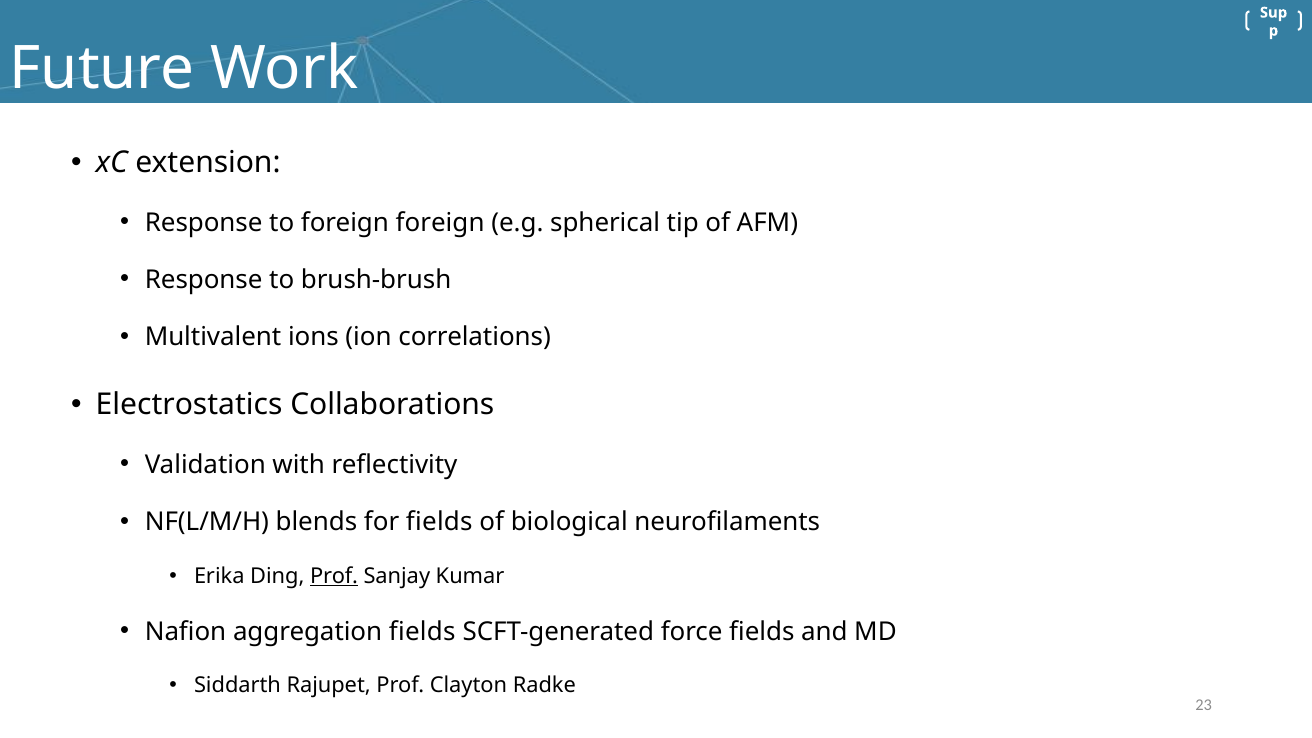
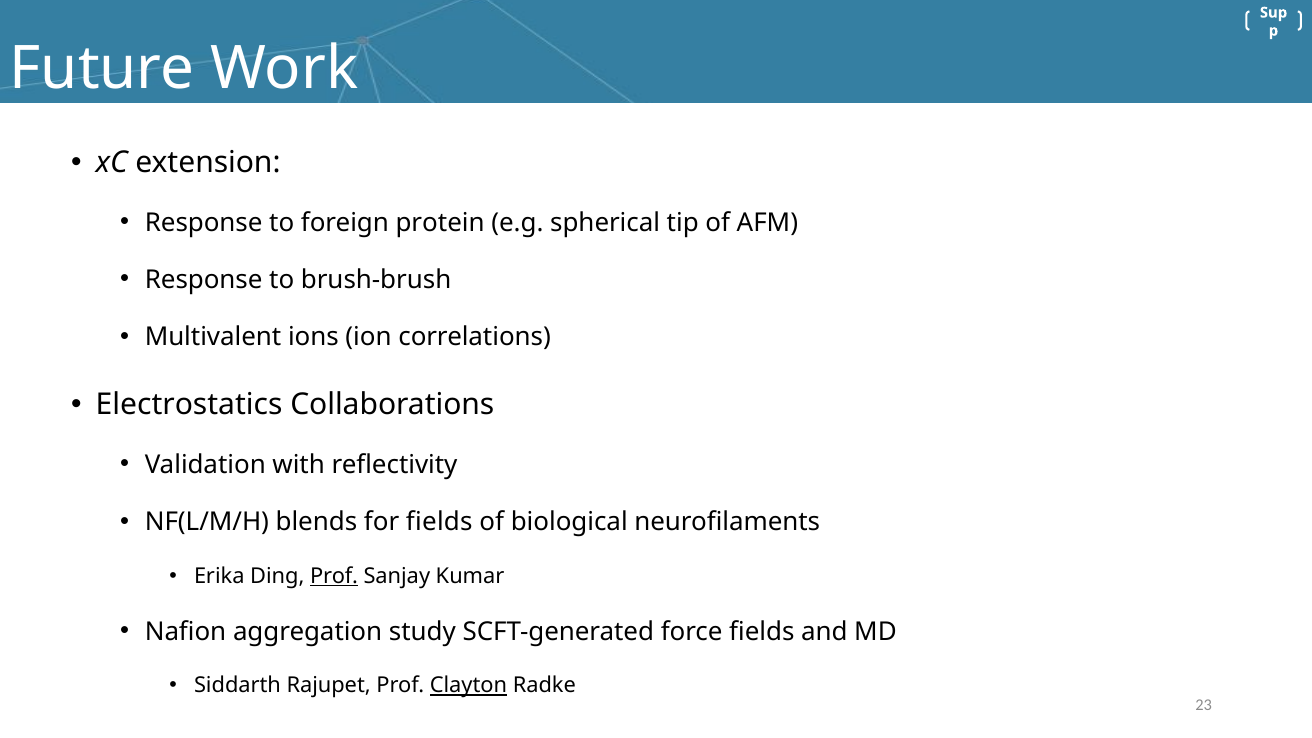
foreign foreign: foreign -> protein (440, 222)
aggregation fields: fields -> study (422, 631)
Clayton underline: none -> present (469, 686)
